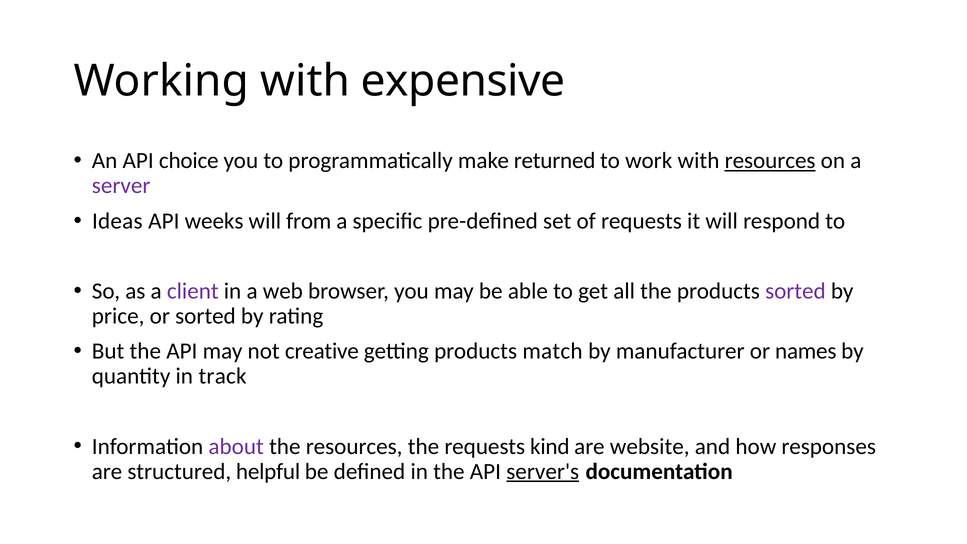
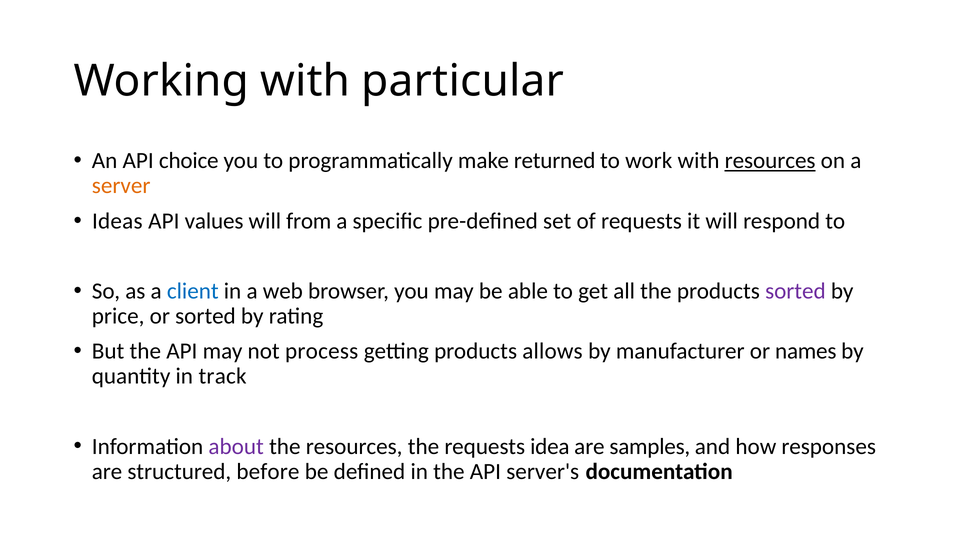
expensive: expensive -> particular (463, 81)
server colour: purple -> orange (121, 186)
weeks: weeks -> values (214, 221)
client colour: purple -> blue (193, 291)
creative: creative -> process (322, 351)
match: match -> allows (552, 351)
kind: kind -> idea (550, 446)
website: website -> samples (650, 446)
helpful: helpful -> before (268, 471)
server's underline: present -> none (543, 471)
